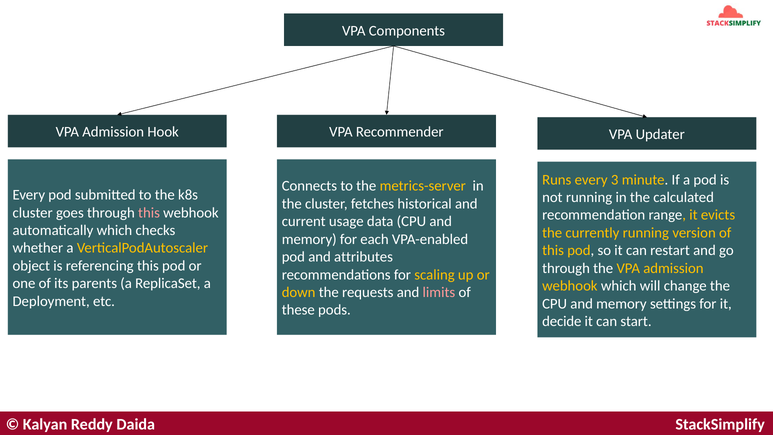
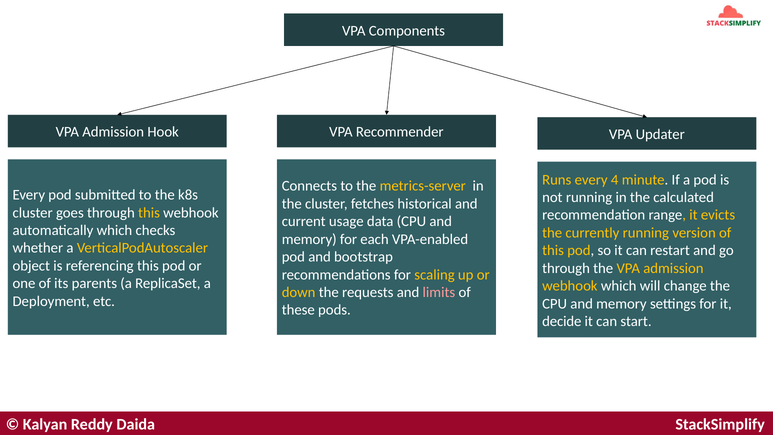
3: 3 -> 4 (615, 180)
this colour: pink -> yellow (149, 213)
attributes: attributes -> bootstrap (364, 257)
